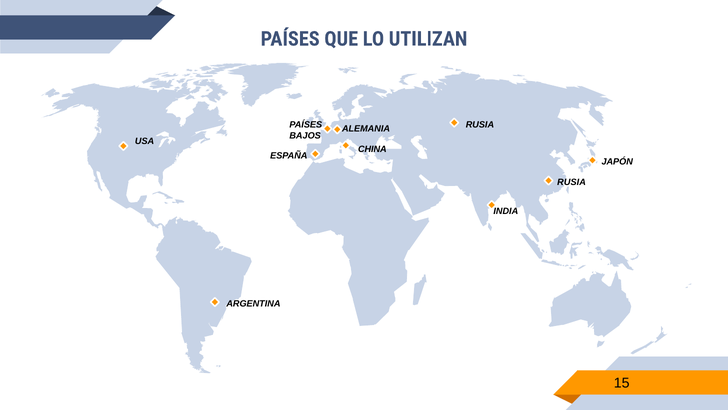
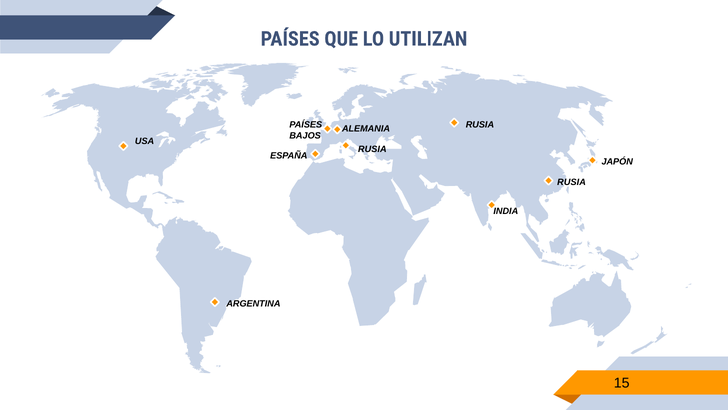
CHINA: CHINA -> RUSIA (372, 149)
